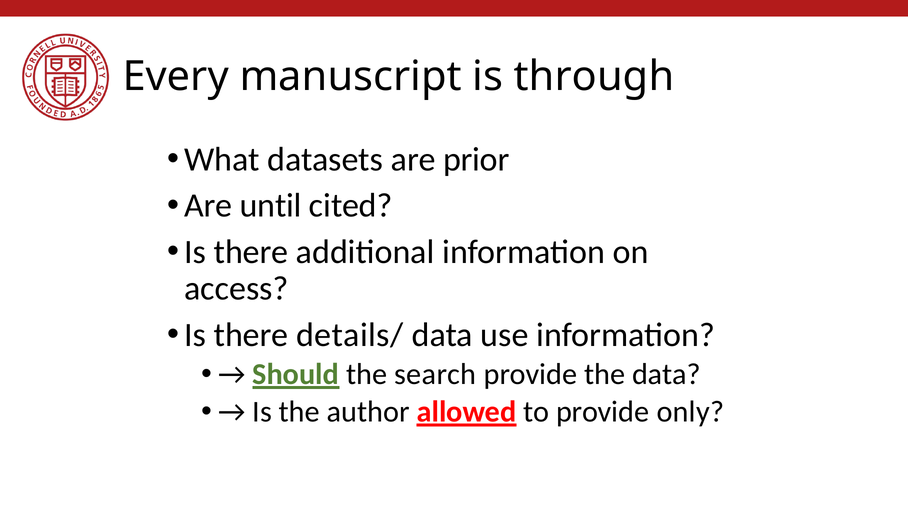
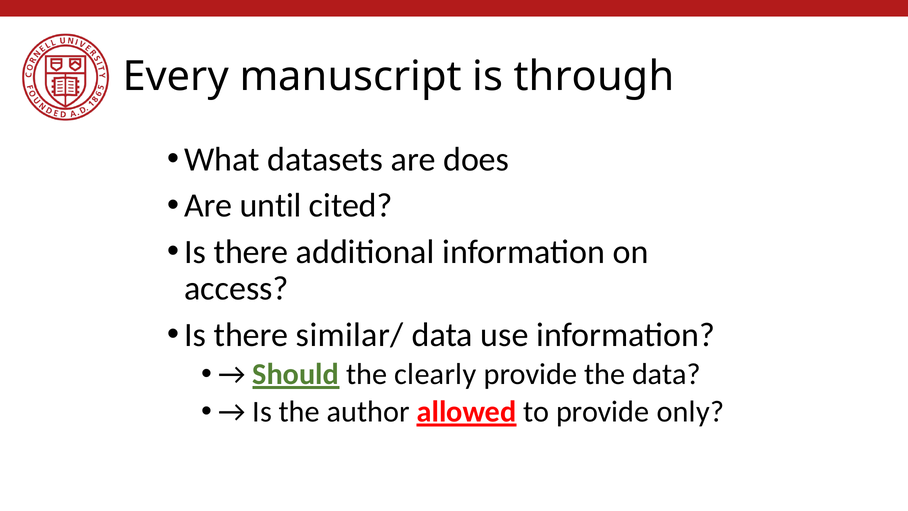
prior: prior -> does (476, 159)
details/: details/ -> similar/ (350, 335)
search: search -> clearly (435, 374)
